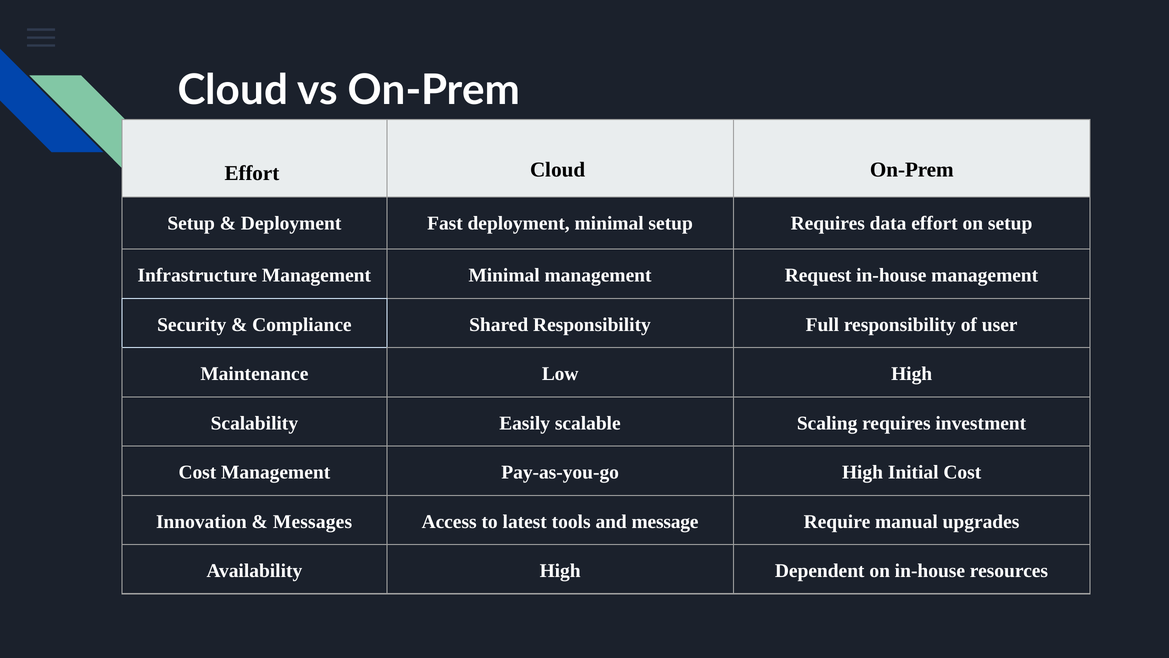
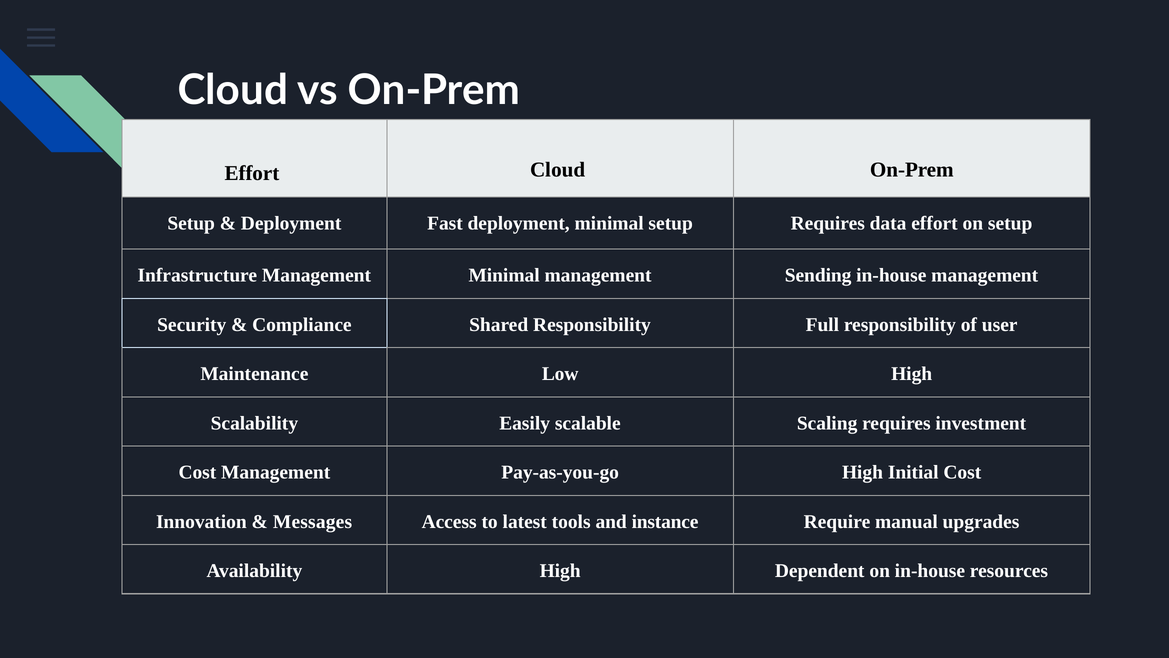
Request: Request -> Sending (818, 275)
message: message -> instance (665, 521)
